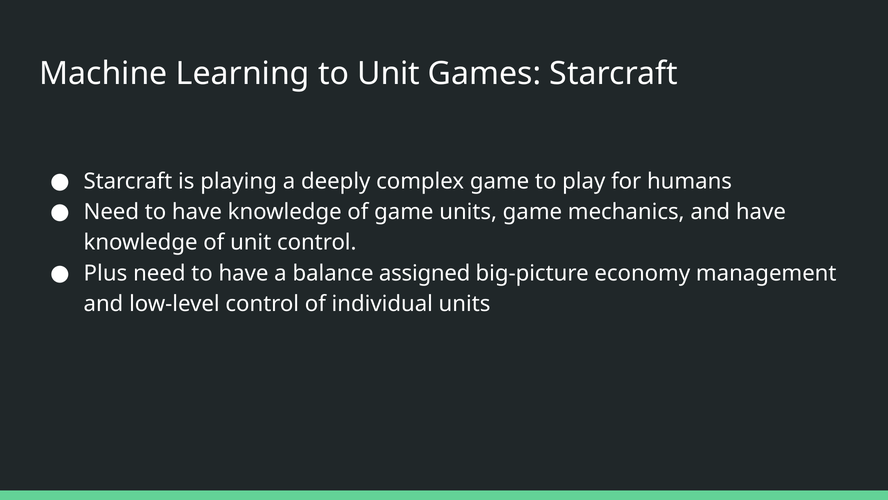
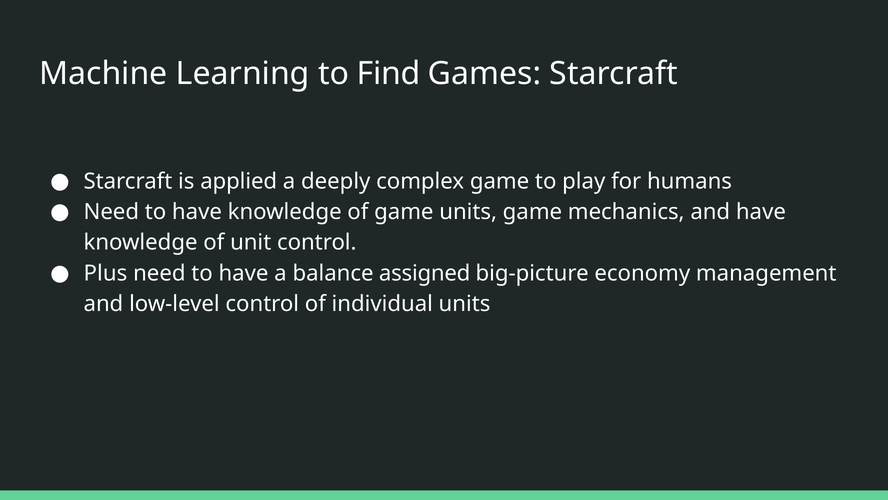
to Unit: Unit -> Find (389, 74)
playing: playing -> applied (239, 181)
